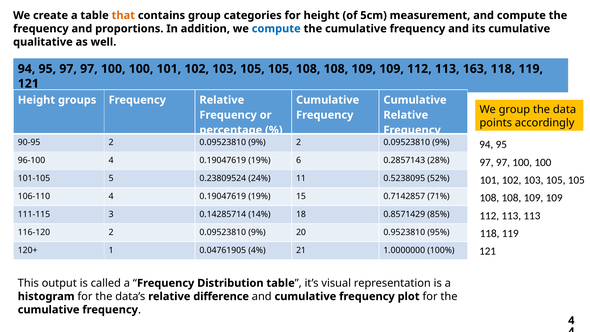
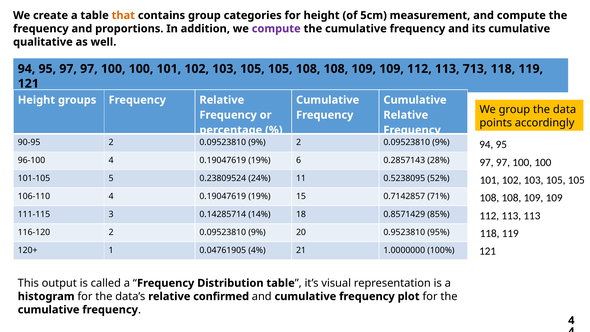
compute colour: blue -> purple (276, 29)
163: 163 -> 713 (475, 69)
difference: difference -> confirmed (221, 296)
